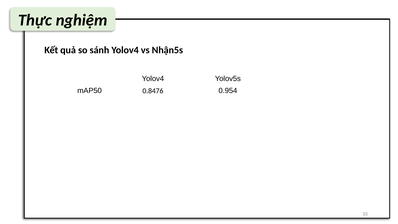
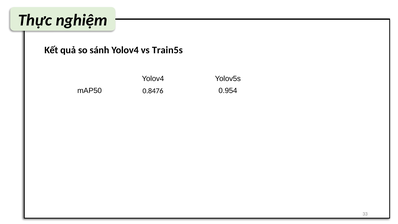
Nhận5s: Nhận5s -> Train5s (167, 50)
